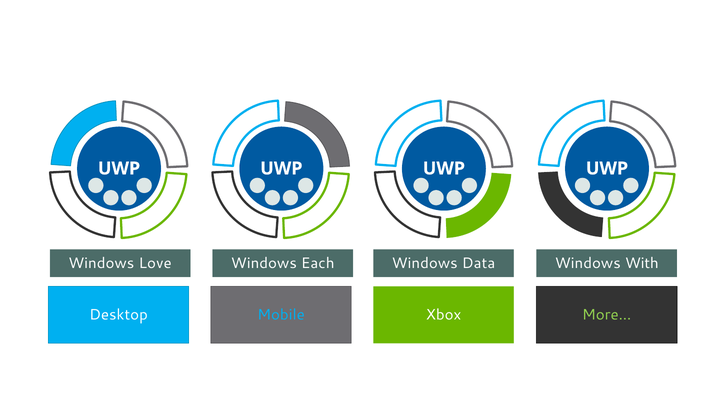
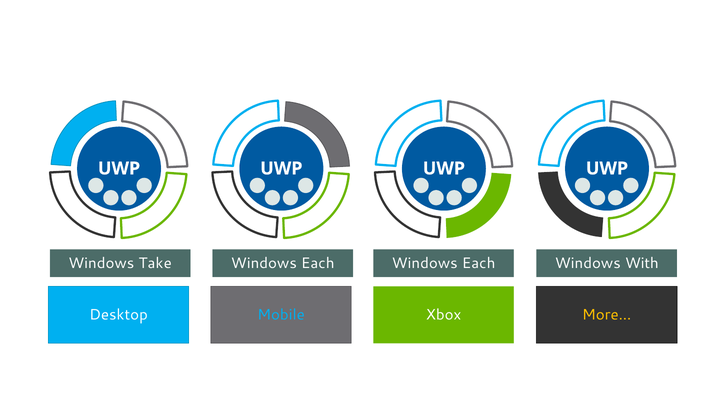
Love: Love -> Take (155, 263)
Data: Data -> Each (479, 263)
More… colour: light green -> yellow (607, 314)
